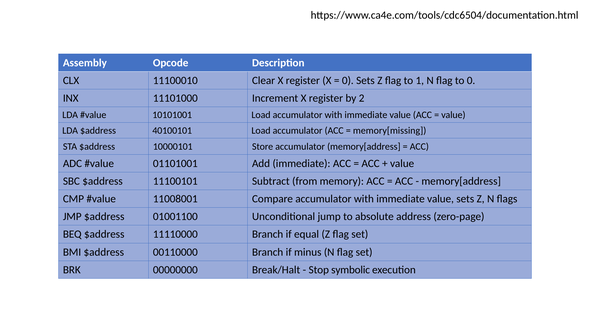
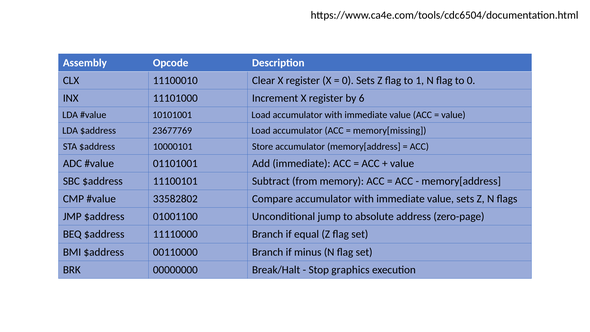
2: 2 -> 6 (362, 98)
40100101: 40100101 -> 23677769 (172, 130)
11008001: 11008001 -> 33582802 (175, 199)
symbolic: symbolic -> graphics (350, 270)
